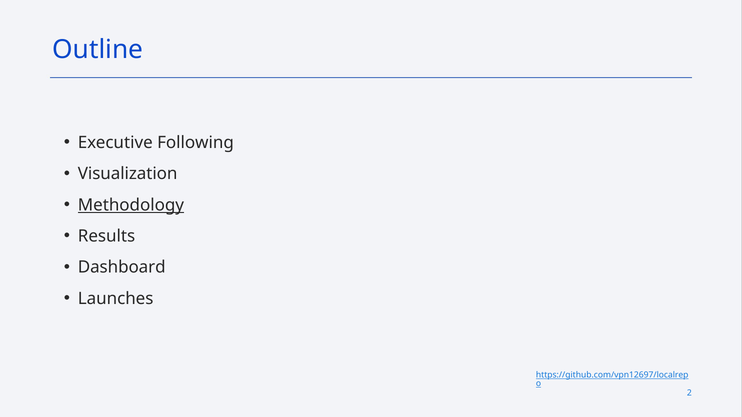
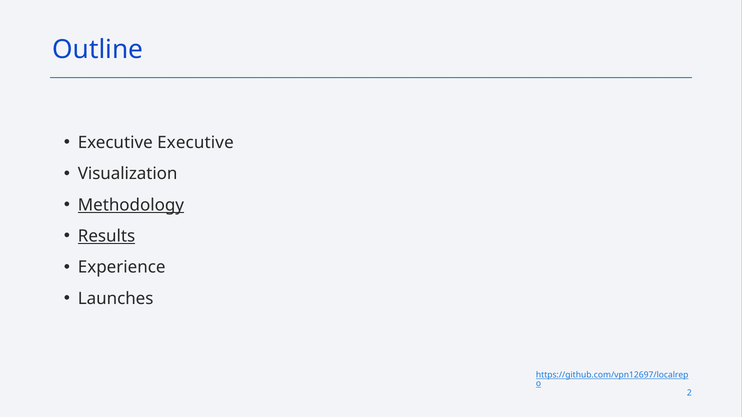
Executive Following: Following -> Executive (195, 143)
Results underline: none -> present (107, 236)
Dashboard: Dashboard -> Experience (122, 268)
